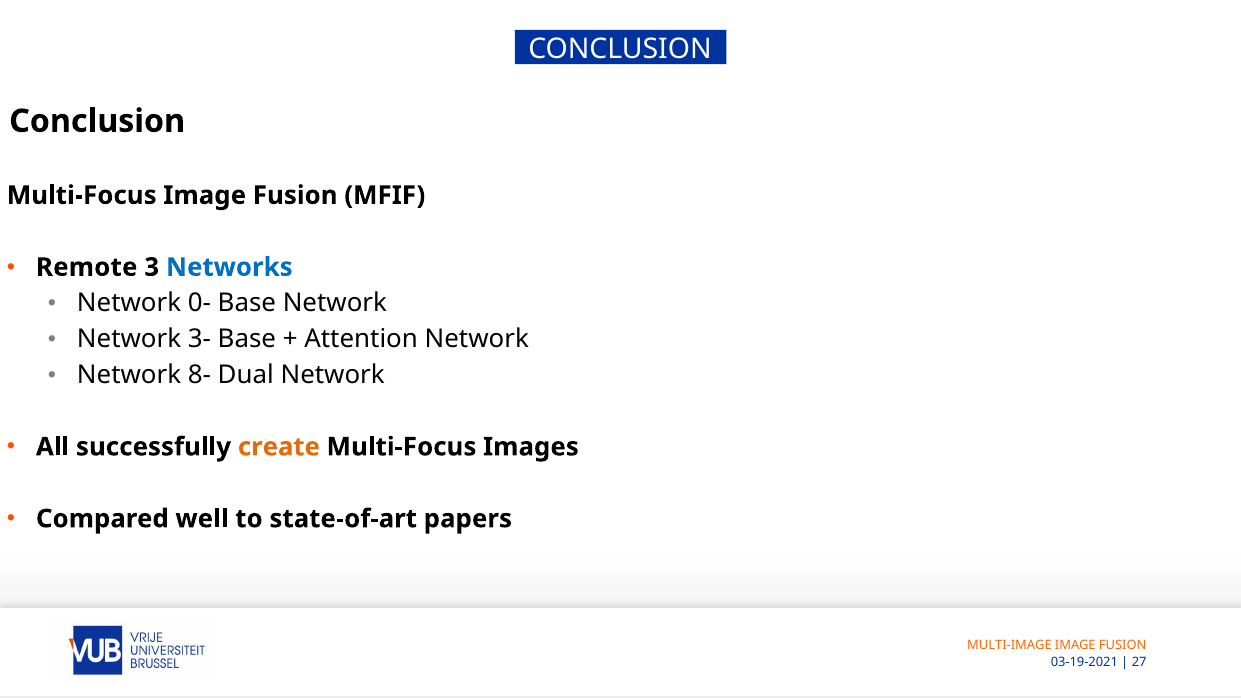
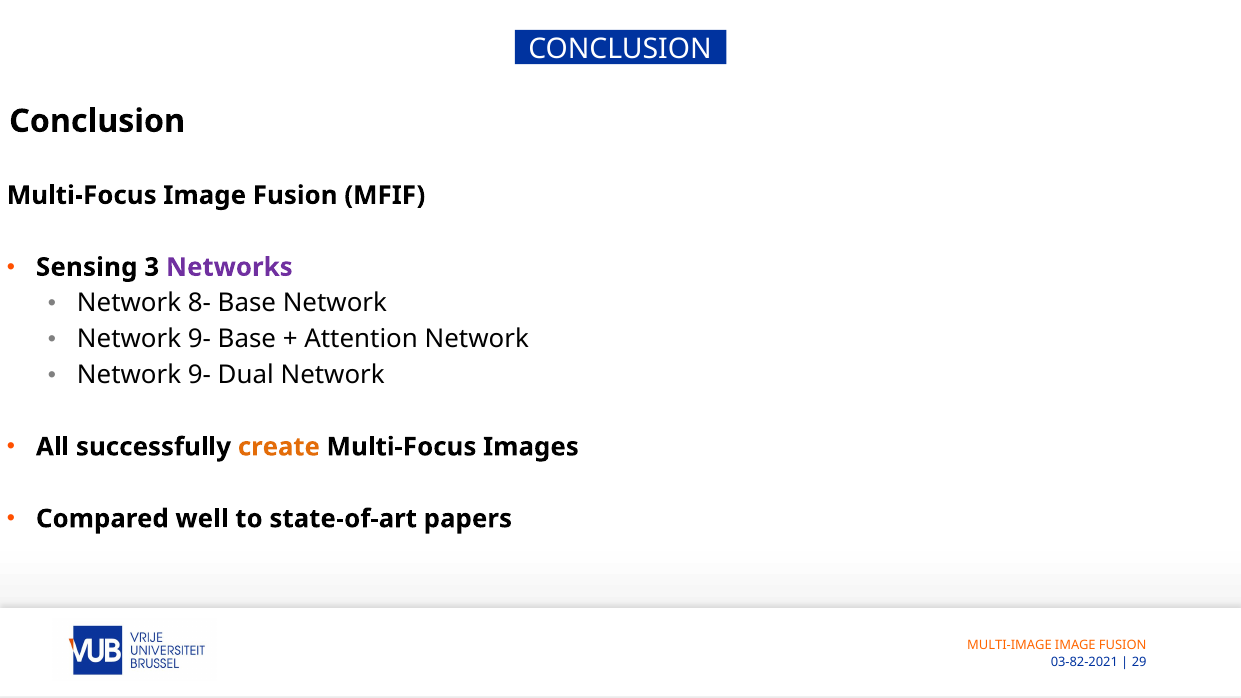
Remote: Remote -> Sensing (87, 267)
Networks colour: blue -> purple (229, 267)
0-: 0- -> 8- (199, 303)
3-: 3- -> 9- (199, 339)
8-: 8- -> 9- (199, 375)
03-19-2021: 03-19-2021 -> 03-82-2021 (1084, 662)
27: 27 -> 29 (1139, 662)
